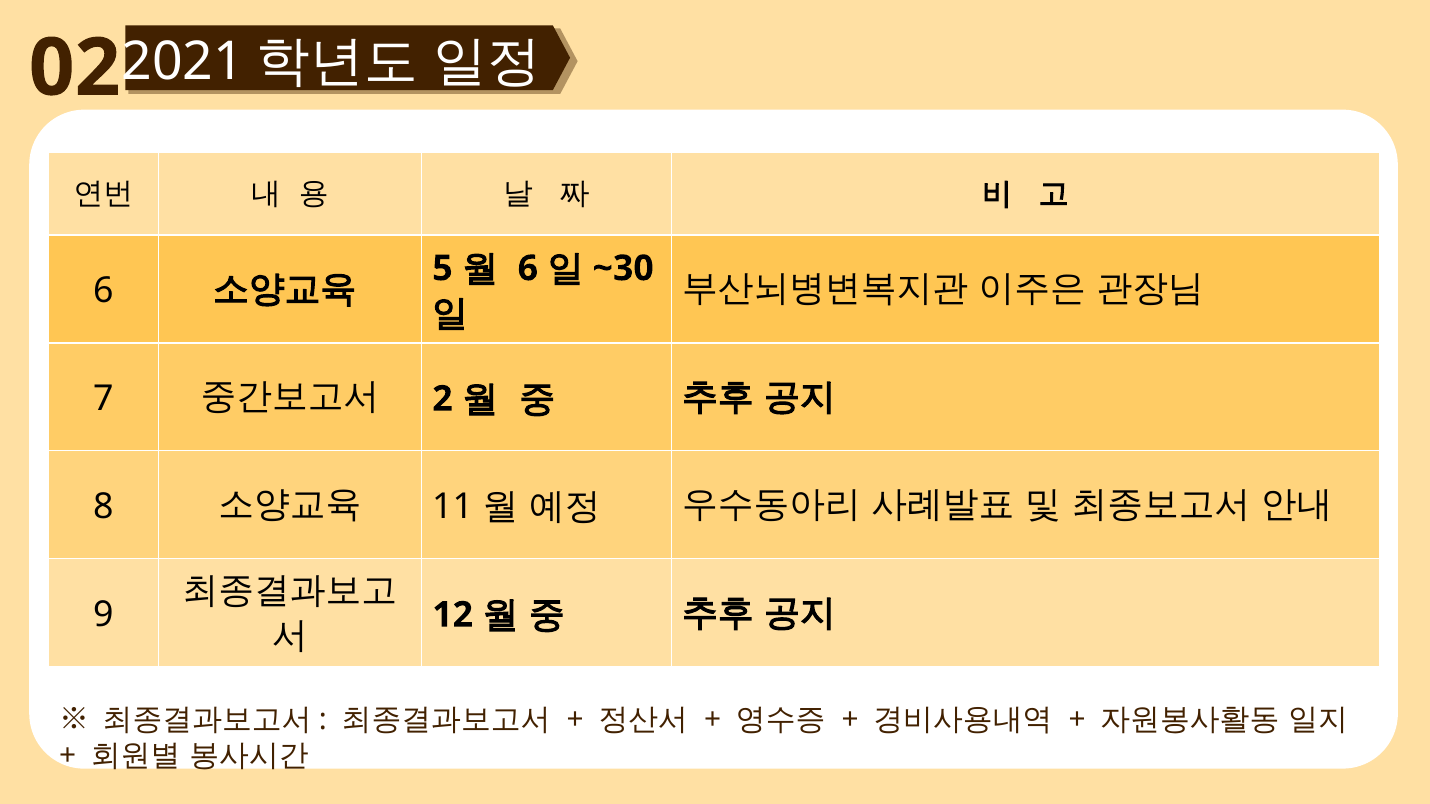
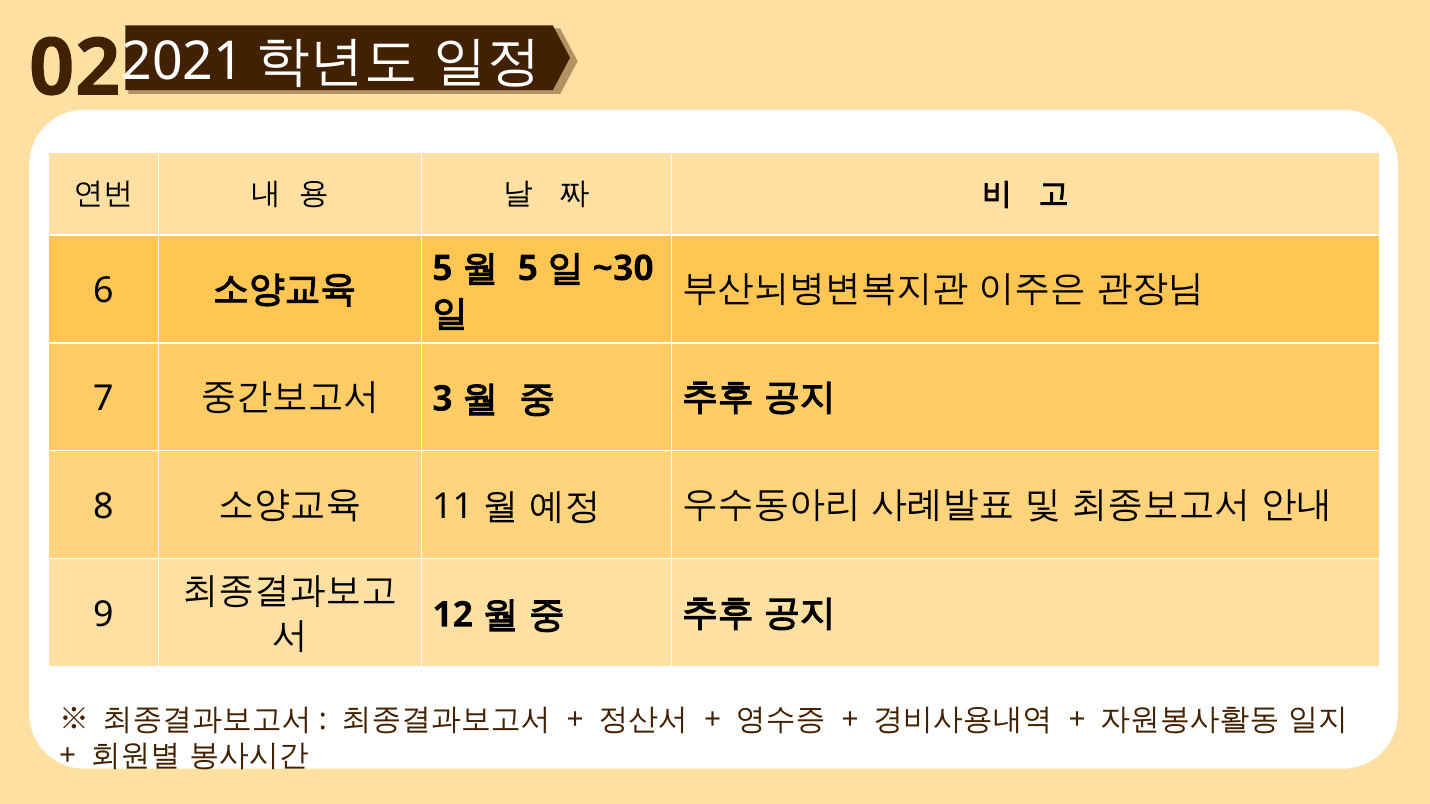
6: 6 -> 5 (528, 269)
2: 2 -> 3 (442, 399)
